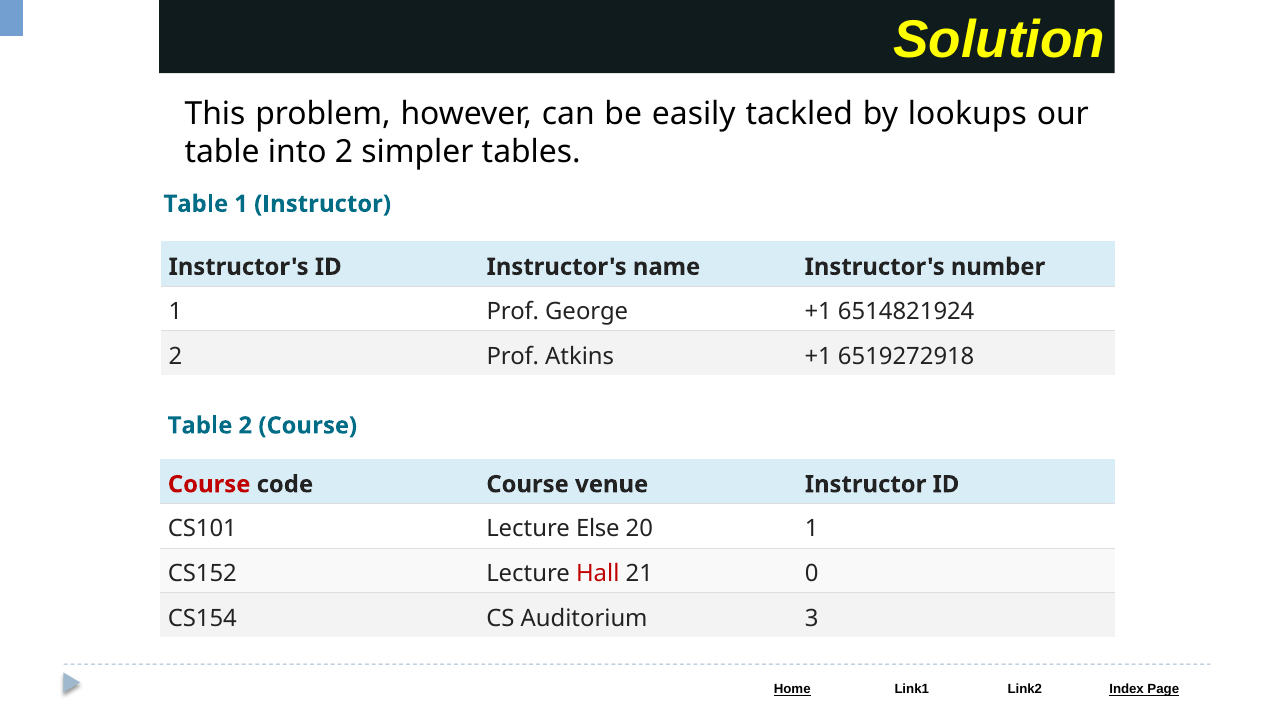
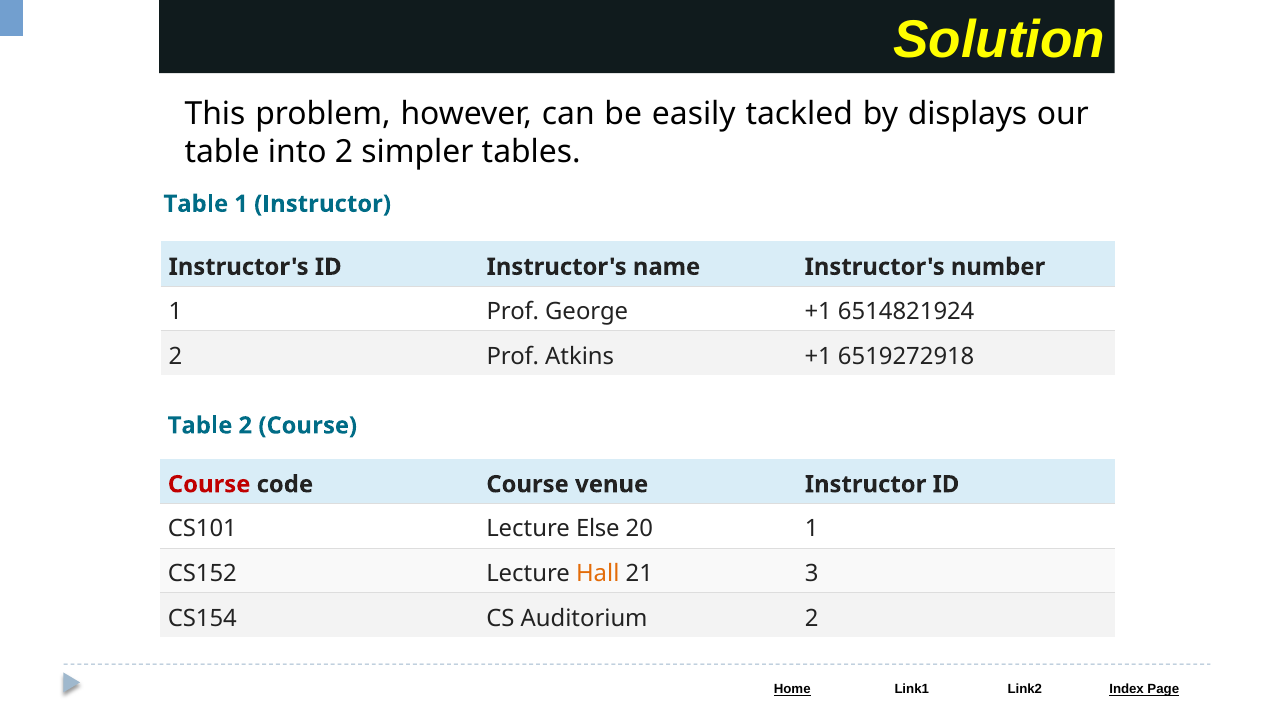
lookups: lookups -> displays (968, 114)
Hall colour: red -> orange (598, 573)
0: 0 -> 3 (812, 573)
Auditorium 3: 3 -> 2 (812, 618)
